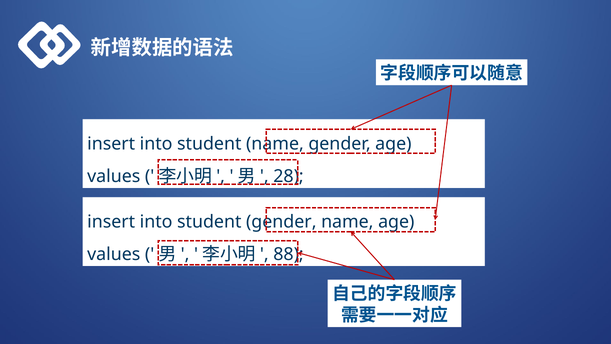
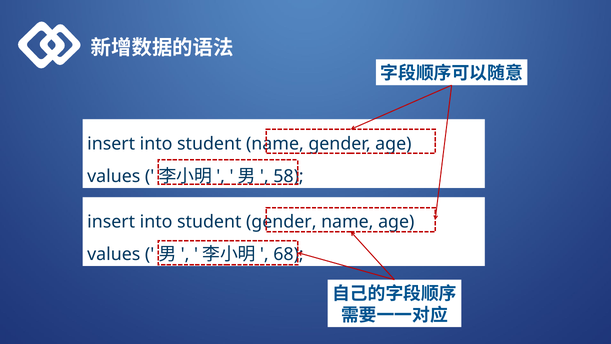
28: 28 -> 58 (289, 176)
88: 88 -> 68 (289, 254)
